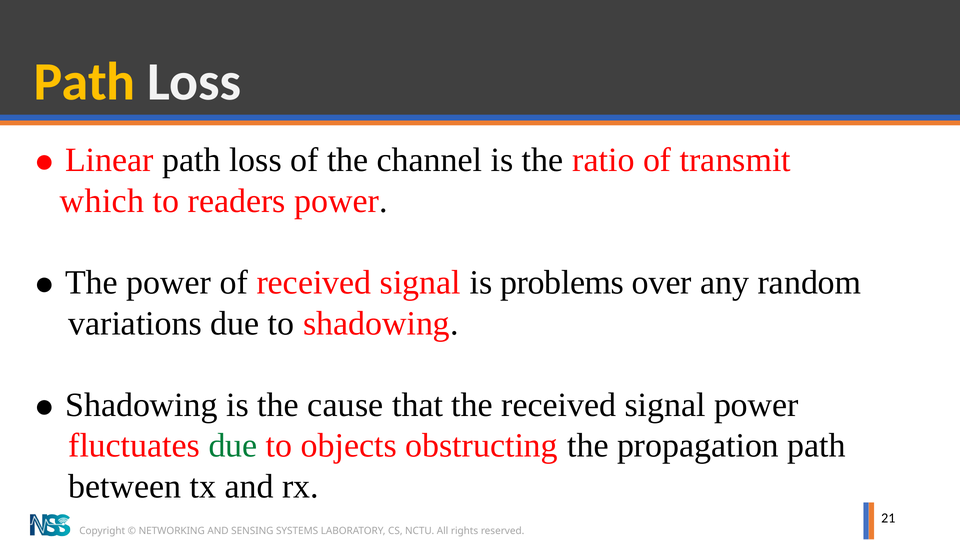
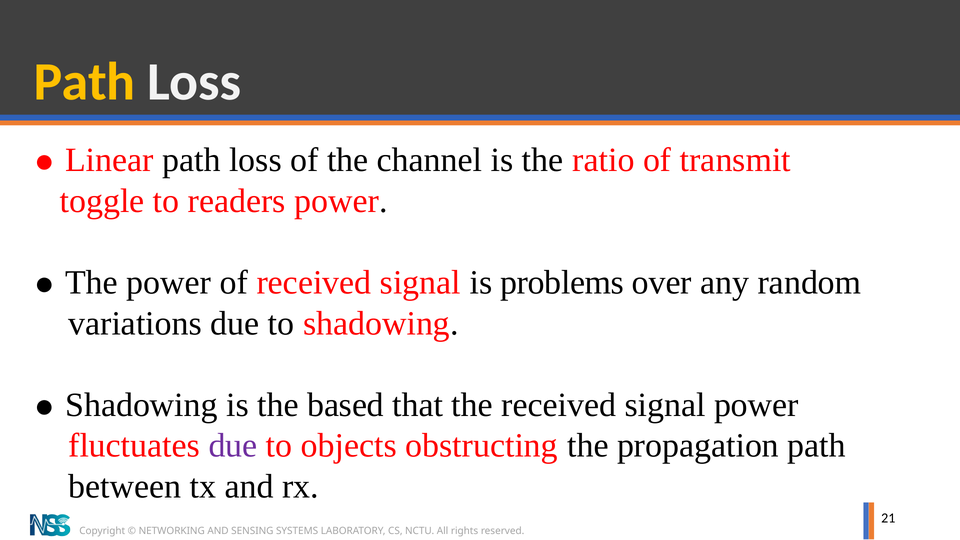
which: which -> toggle (102, 201)
cause: cause -> based (346, 405)
due colour: green -> purple (233, 446)
